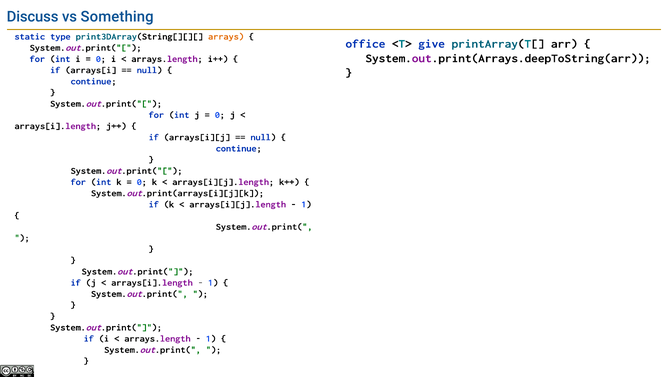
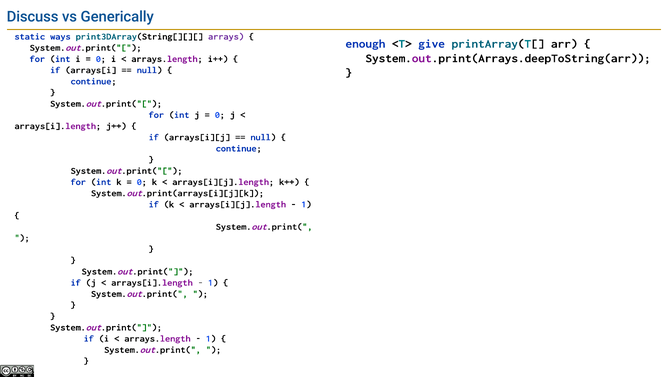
Something: Something -> Generically (117, 17)
type: type -> ways (60, 37)
arrays colour: orange -> purple (226, 37)
office: office -> enough (365, 44)
